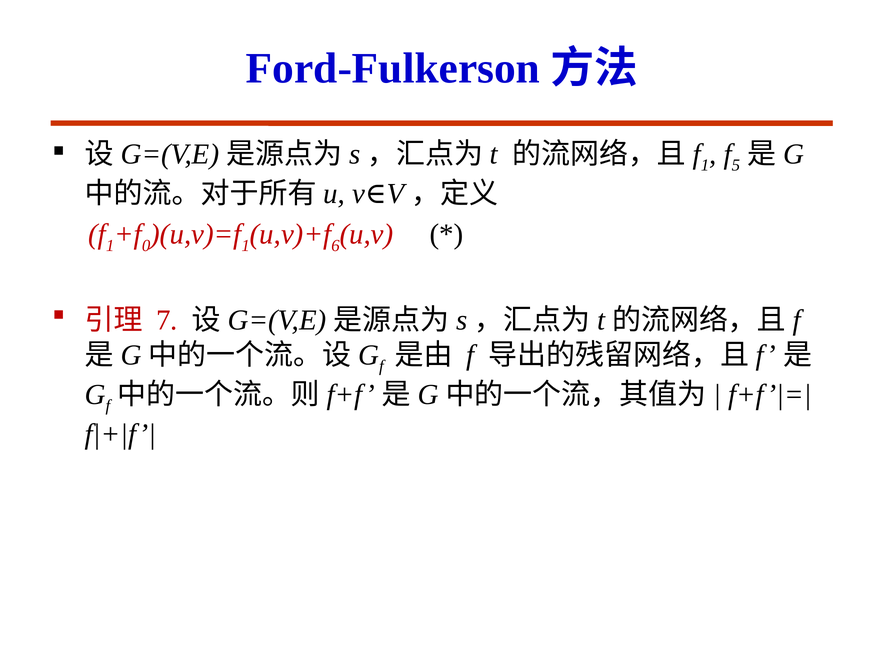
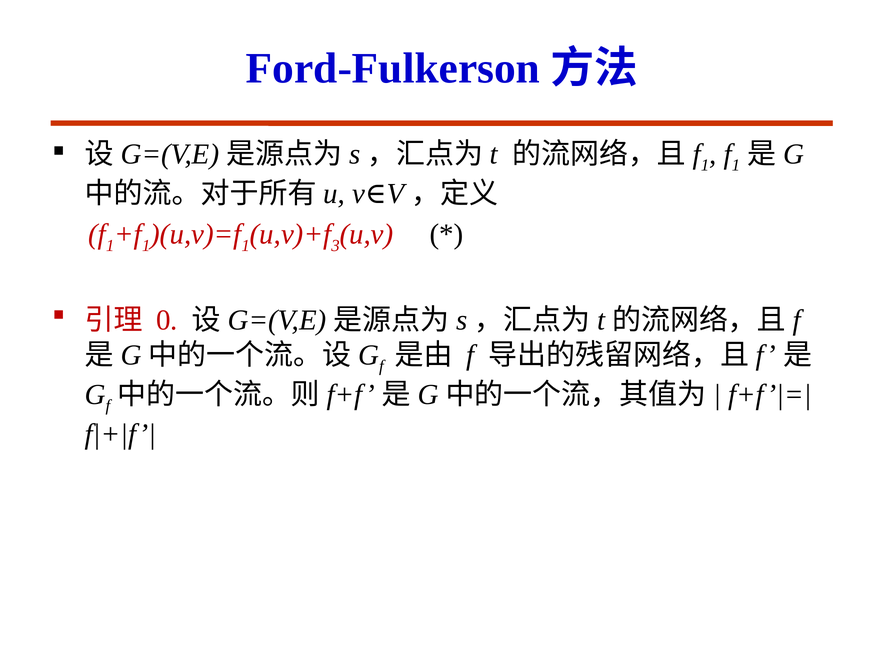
5: 5 -> 1 (736, 165)
0: 0 -> 1 (146, 245)
6: 6 -> 3 (335, 245)
7: 7 -> 0 (167, 320)
